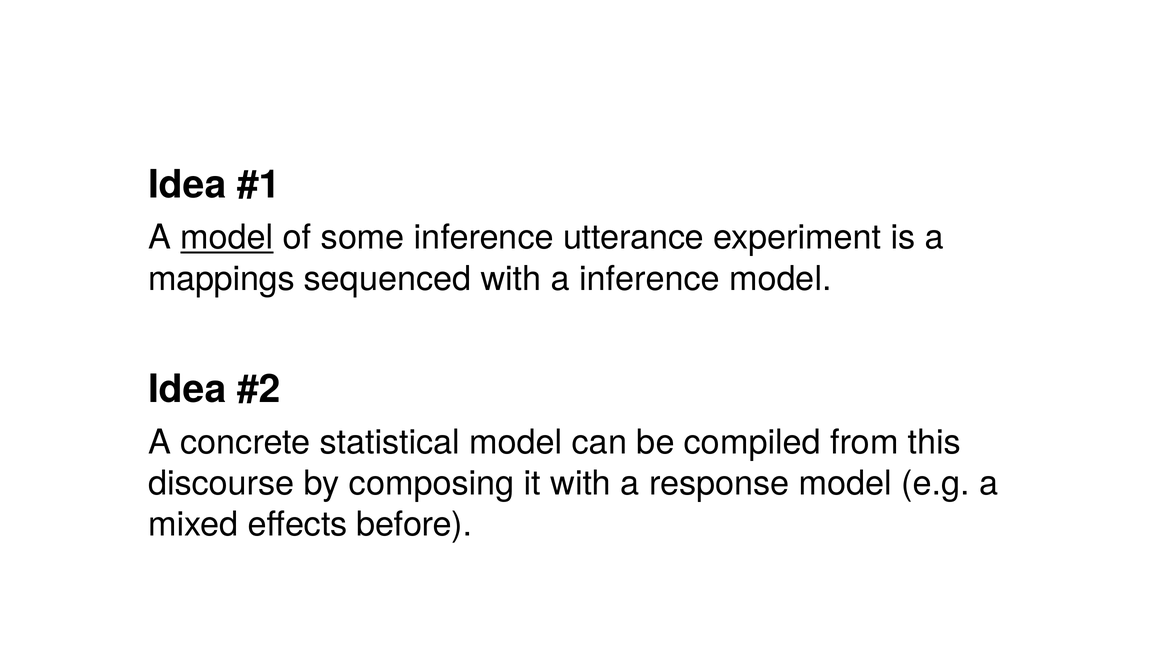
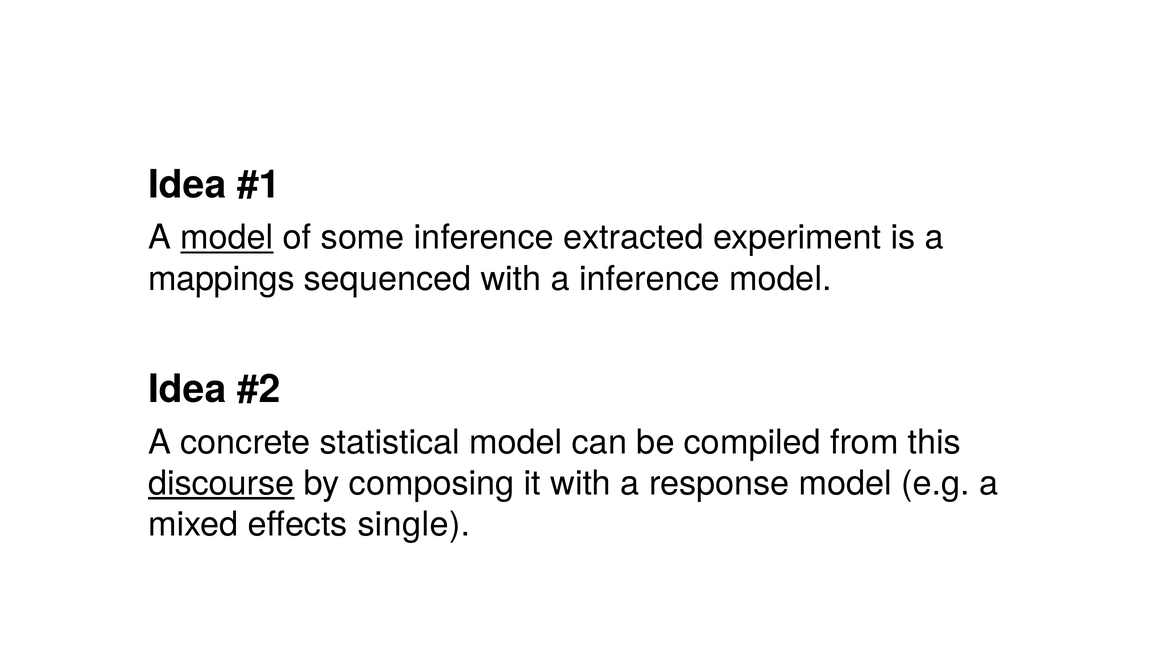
utterance: utterance -> extracted (633, 237)
discourse underline: none -> present (221, 483)
before: before -> single (414, 524)
